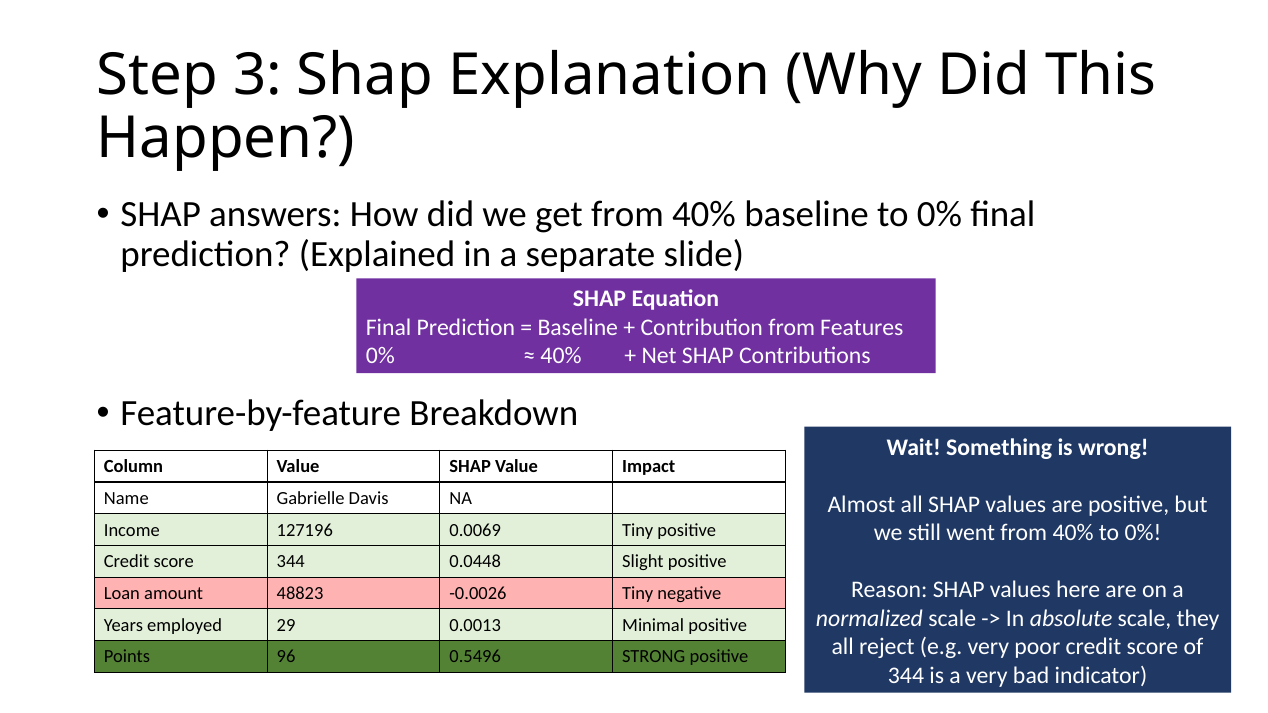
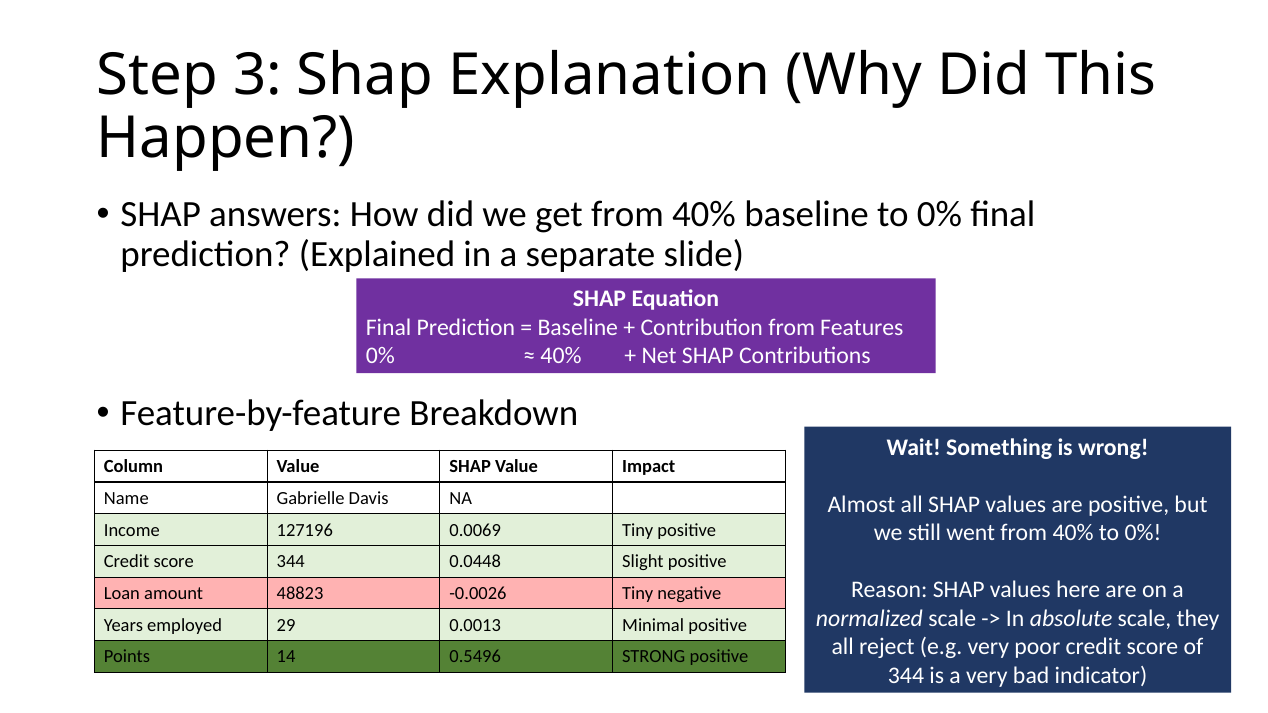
96: 96 -> 14 (286, 657)
